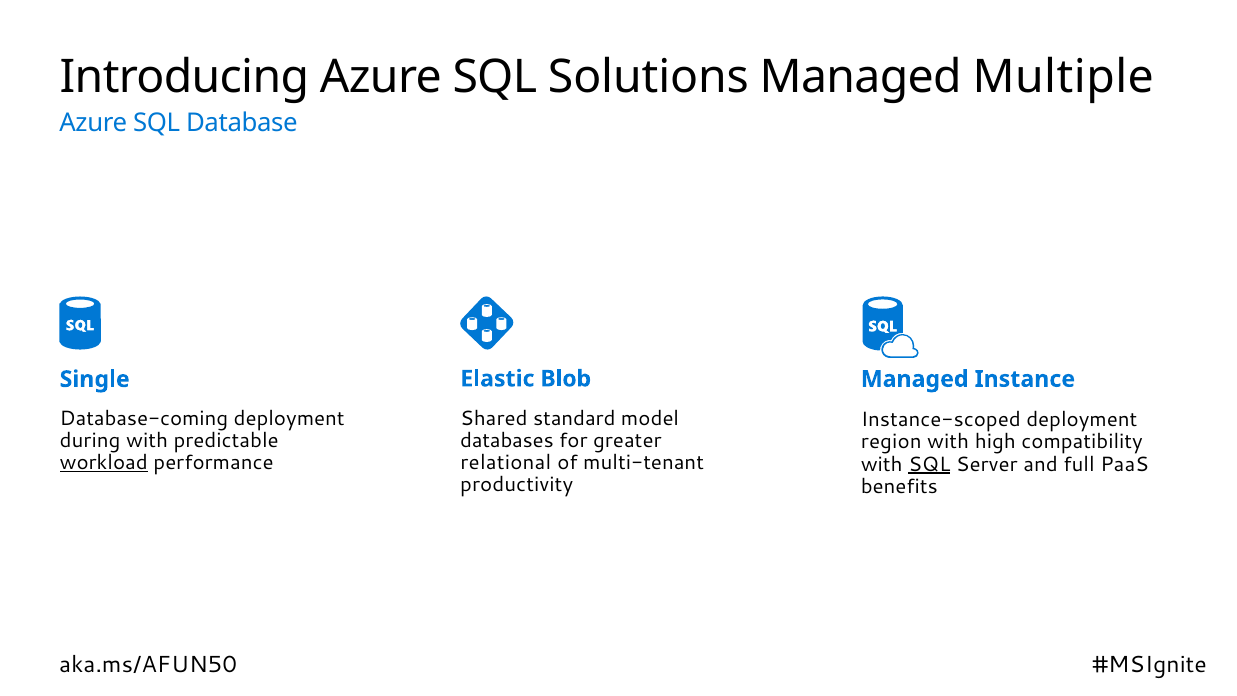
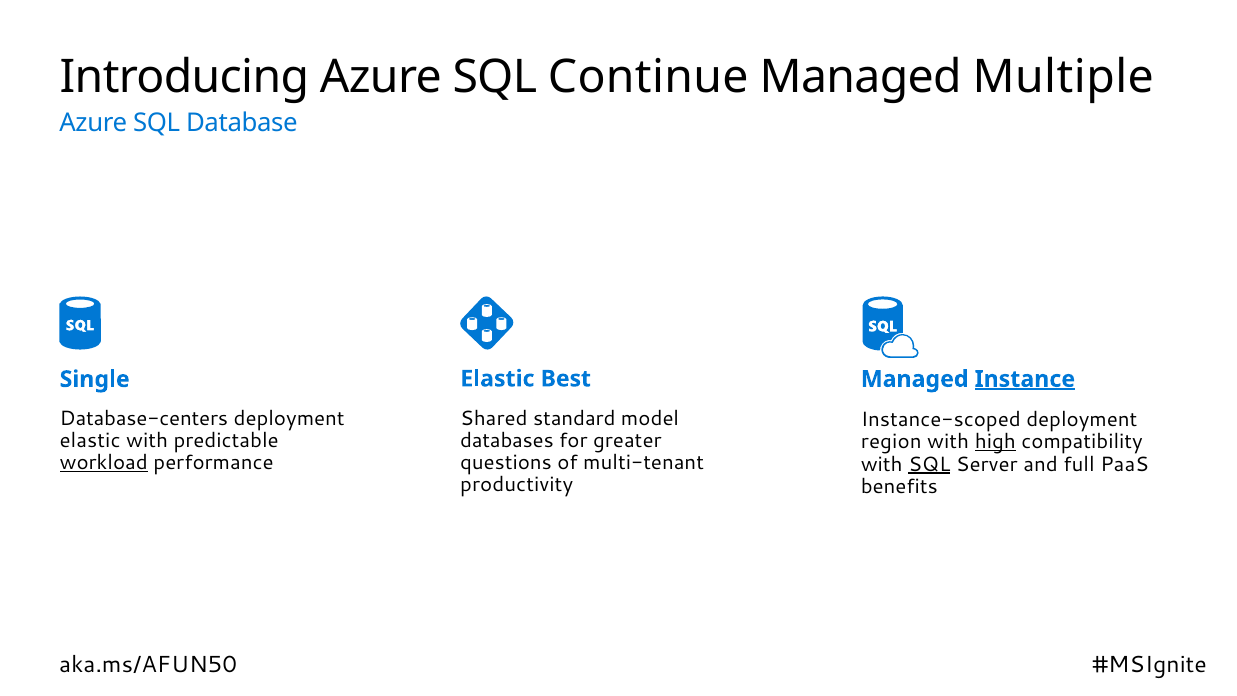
Solutions: Solutions -> Continue (648, 77)
Blob: Blob -> Best (566, 379)
Instance underline: none -> present (1025, 379)
Database-coming: Database-coming -> Database-centers (144, 418)
during: during -> elastic (90, 440)
high underline: none -> present (995, 442)
relational: relational -> questions (506, 463)
